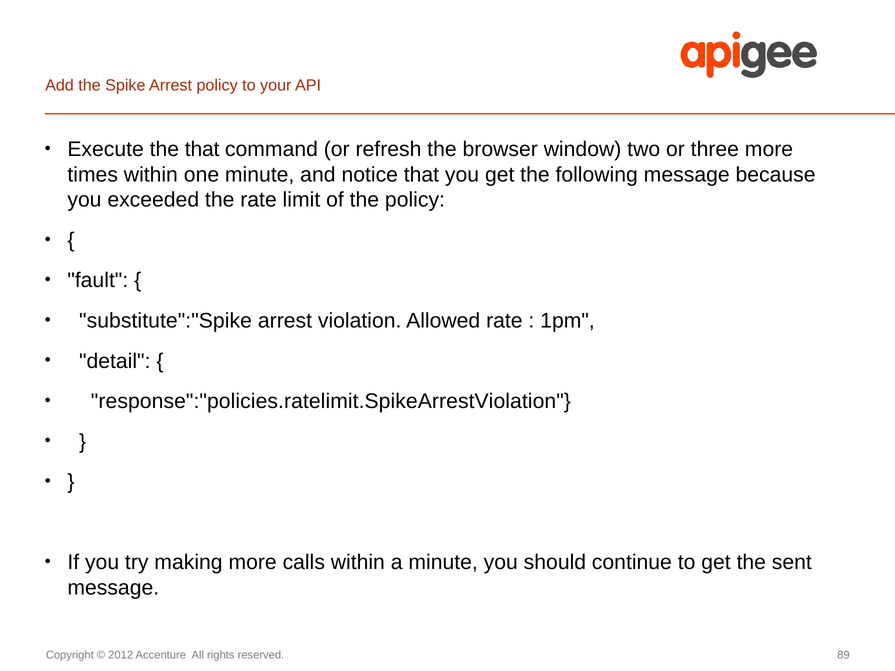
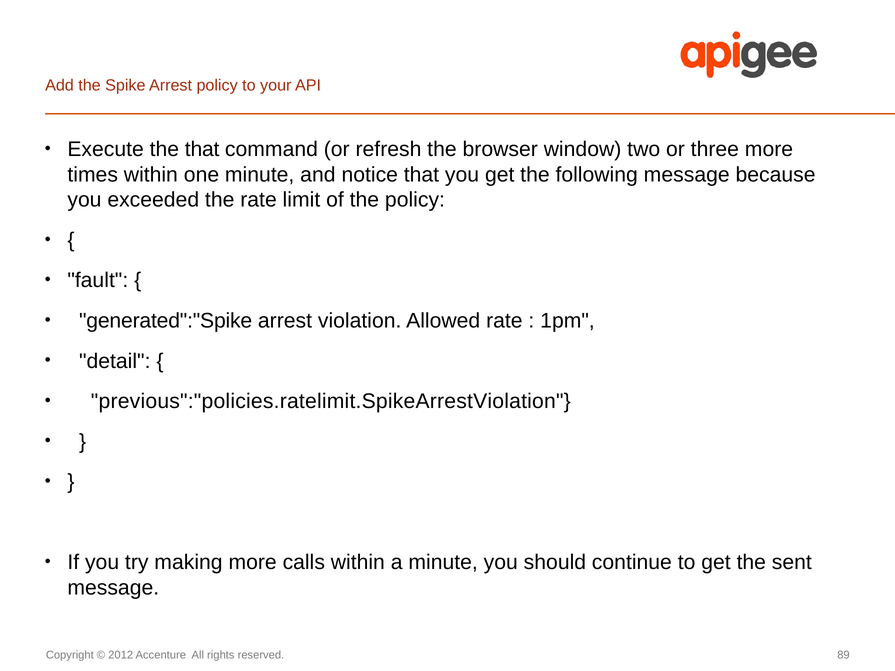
substitute":"Spike: substitute":"Spike -> generated":"Spike (166, 321)
response":"policies.ratelimit.SpikeArrestViolation: response":"policies.ratelimit.SpikeArrestViolation -> previous":"policies.ratelimit.SpikeArrestViolation (331, 401)
